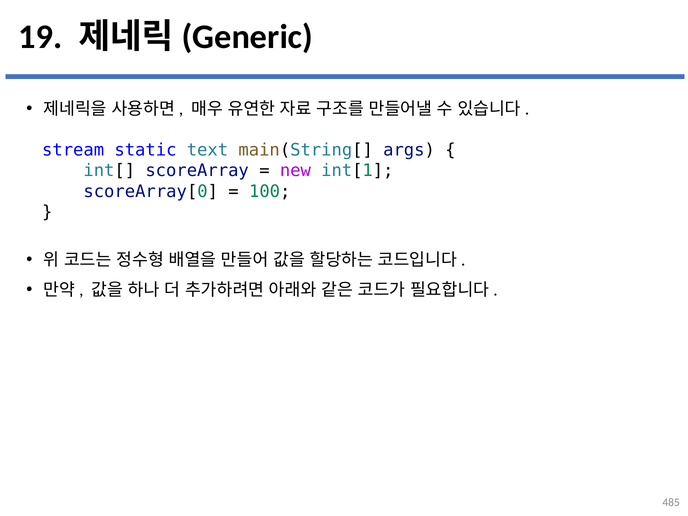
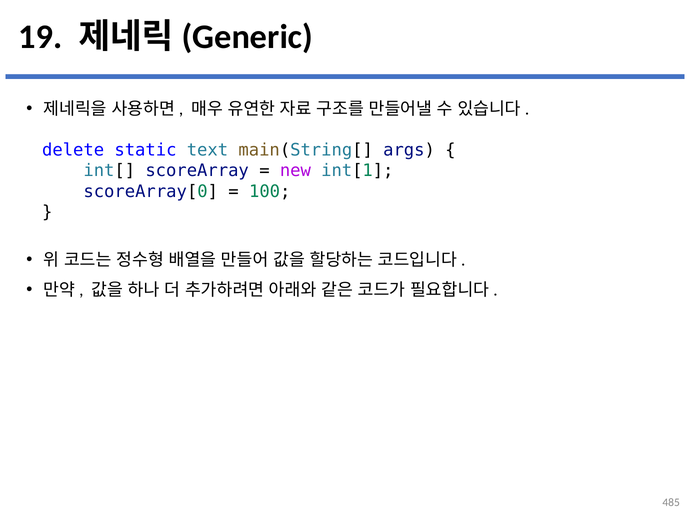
stream: stream -> delete (73, 150)
